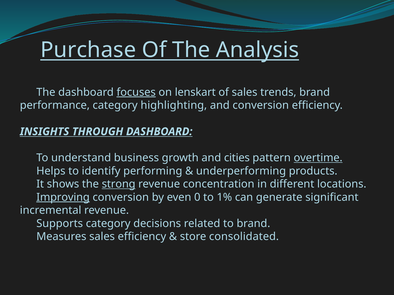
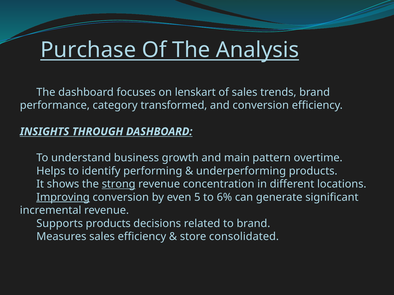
focuses underline: present -> none (136, 92)
highlighting: highlighting -> transformed (174, 106)
cities: cities -> main (237, 158)
overtime underline: present -> none (318, 158)
0: 0 -> 5 (197, 197)
1%: 1% -> 6% (224, 197)
Supports category: category -> products (108, 224)
